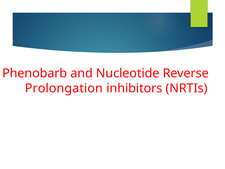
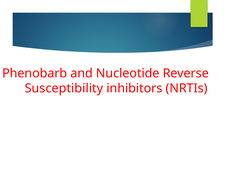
Prolongation: Prolongation -> Susceptibility (64, 88)
